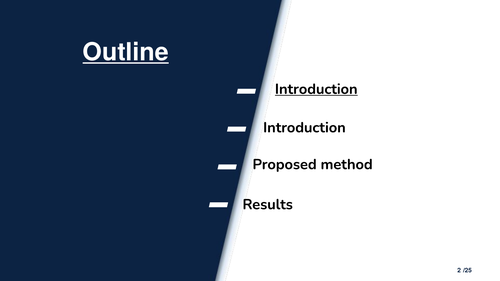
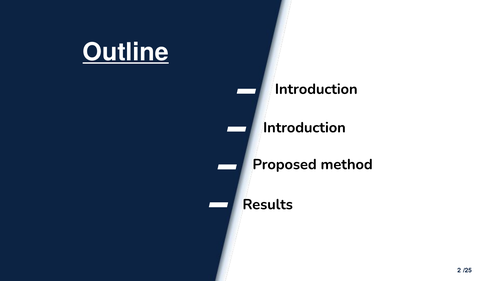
Introduction underline: present -> none (316, 89)
